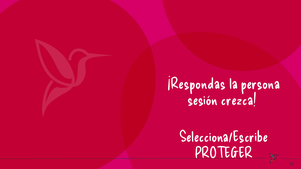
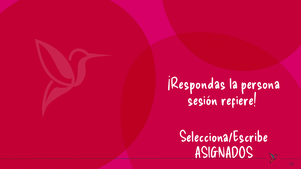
crezca: crezca -> refiere (239, 100)
PROTEGER: PROTEGER -> ASIGNADOS (224, 153)
